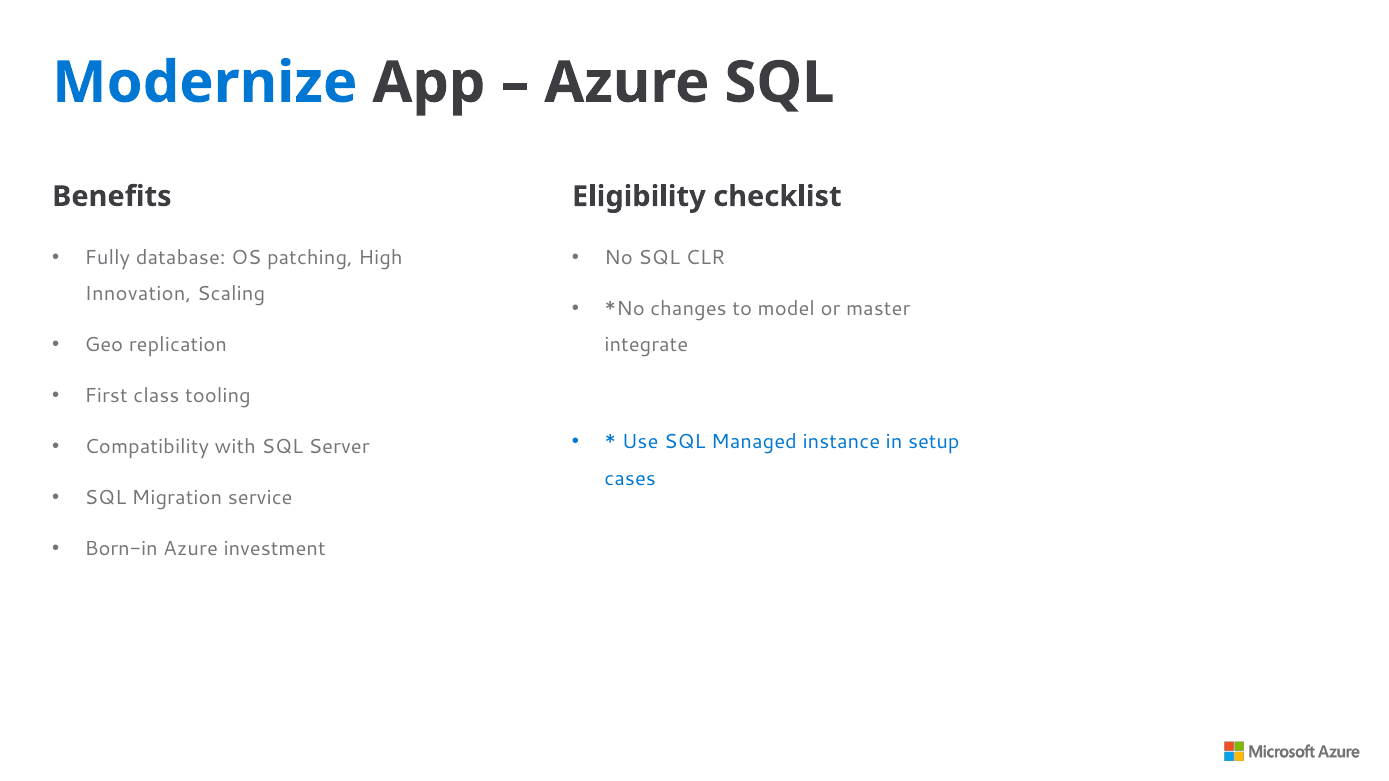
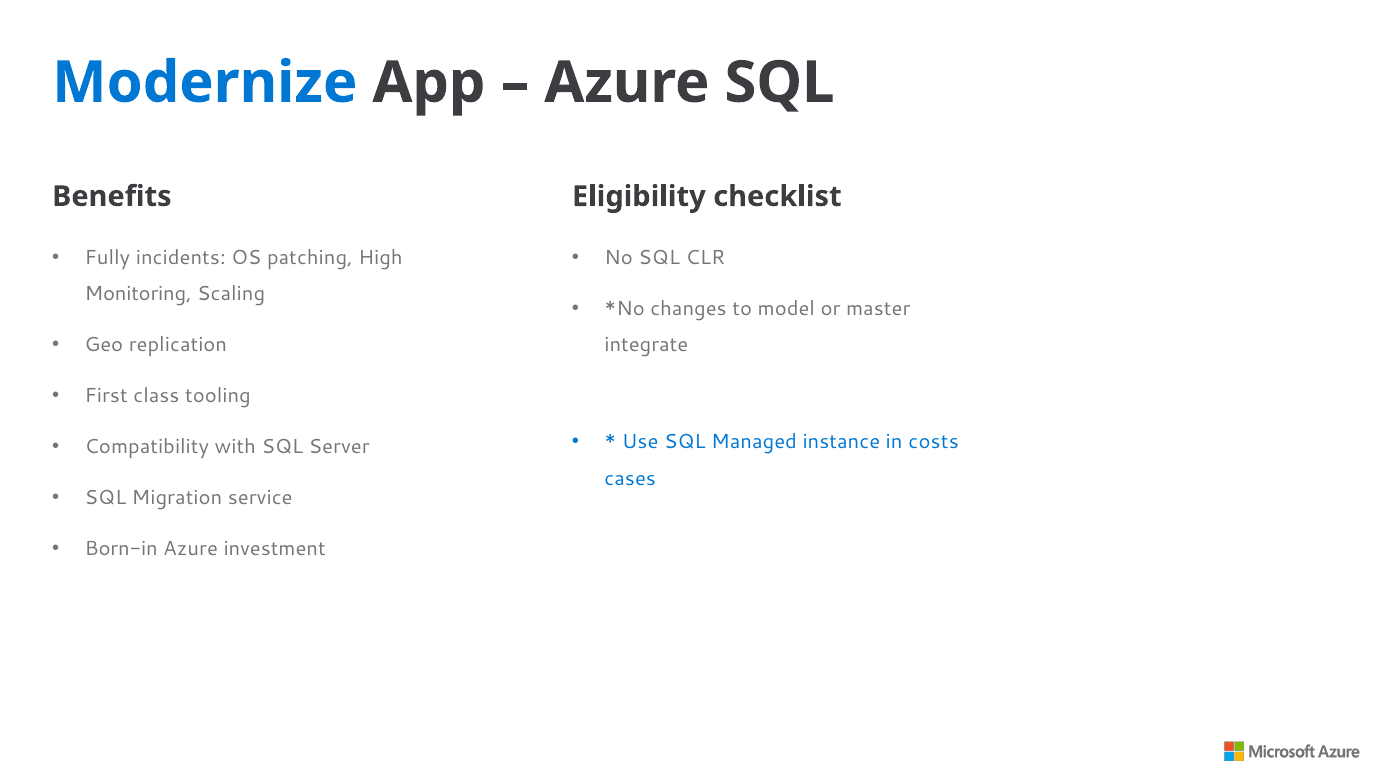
database: database -> incidents (181, 258)
Innovation: Innovation -> Monitoring (138, 294)
setup: setup -> costs (934, 442)
